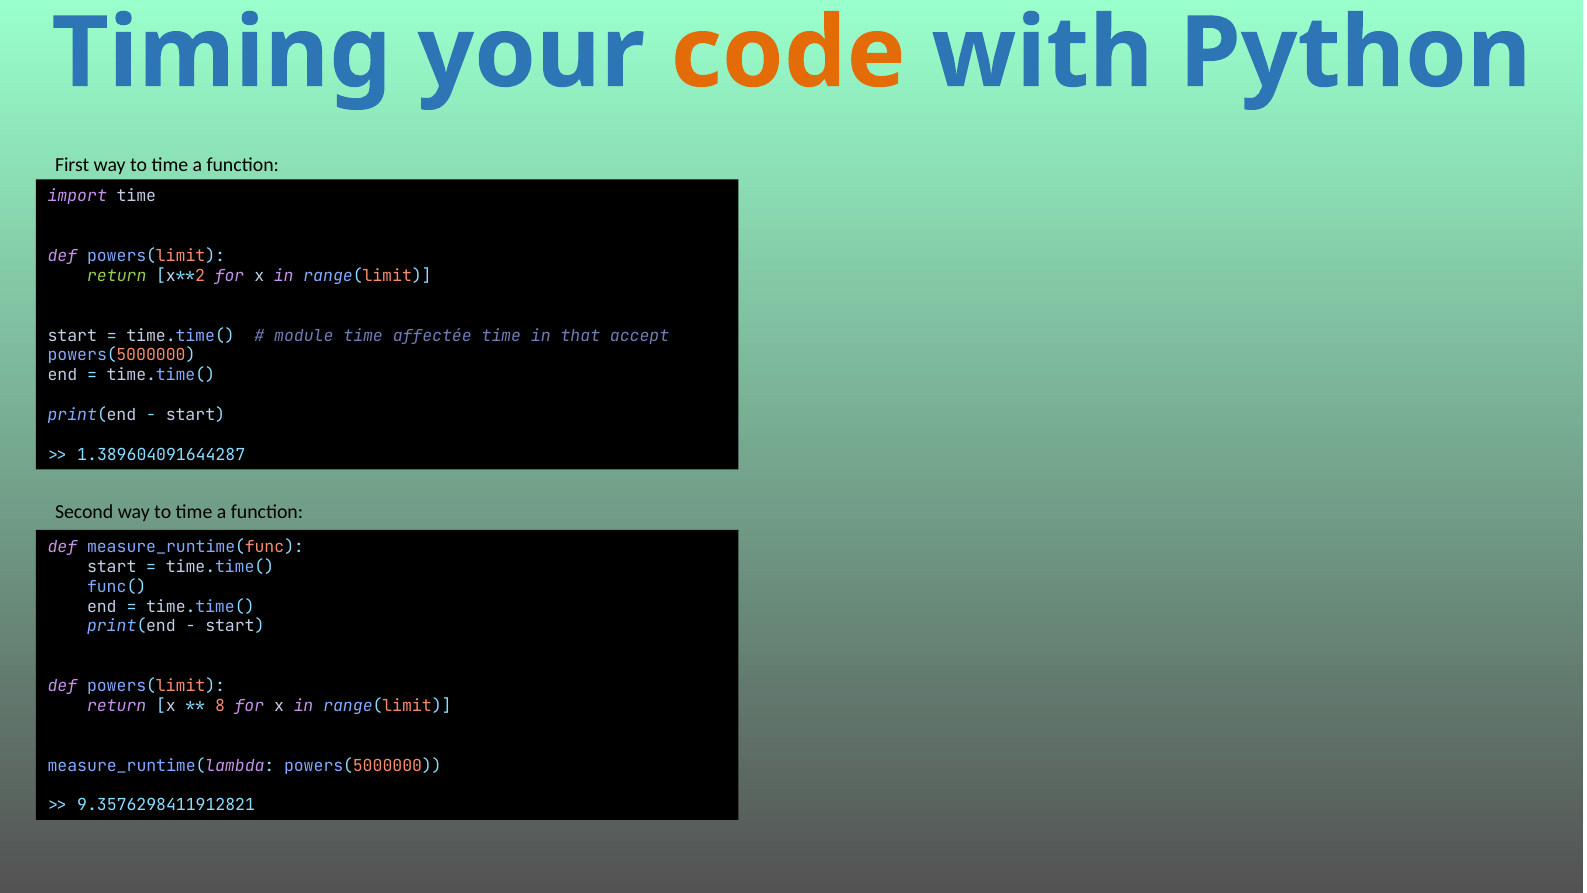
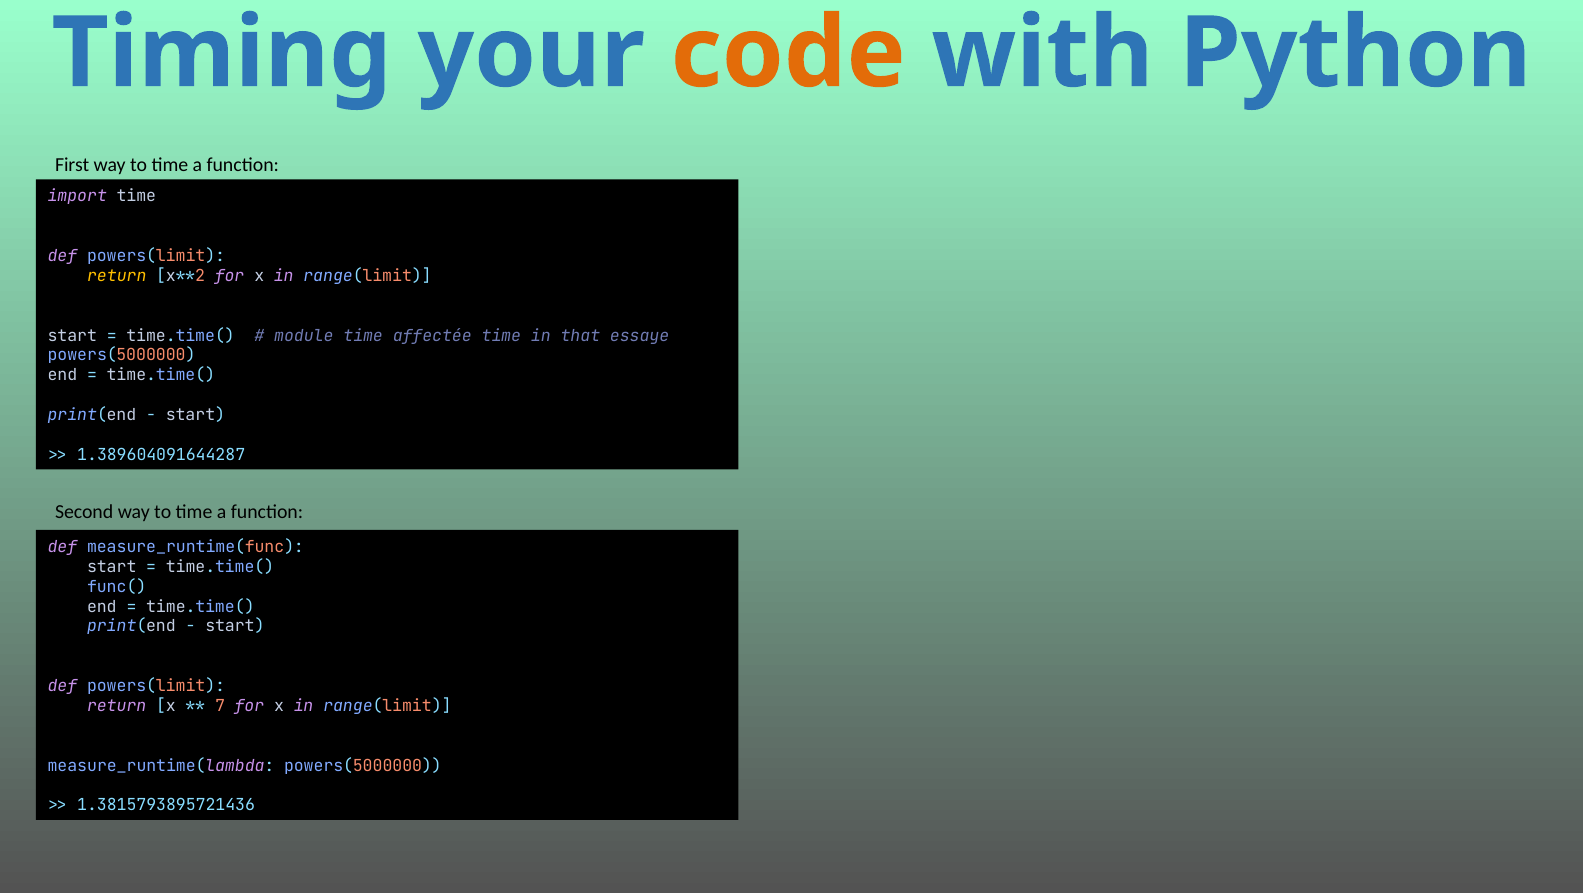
return colour: light green -> yellow (117, 276)
accept: accept -> essaye (640, 335)
8: 8 -> 7 (220, 706)
9.3576298411912821: 9.3576298411912821 -> 1.3815793895721436 (166, 805)
